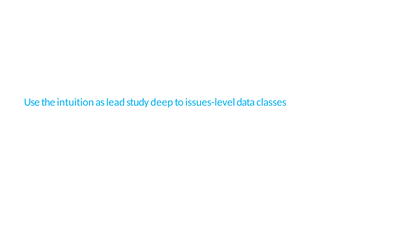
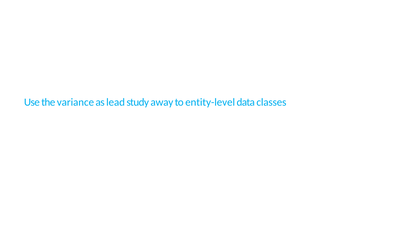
intuition: intuition -> variance (75, 102)
deep: deep -> away (162, 102)
issues-level: issues-level -> entity-level (210, 102)
